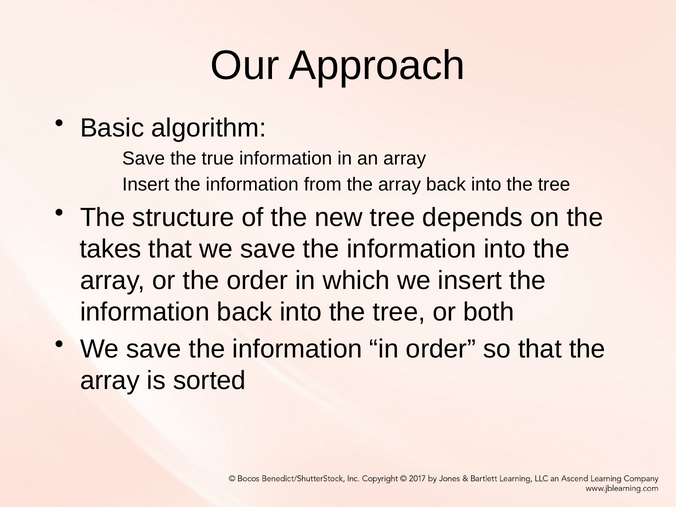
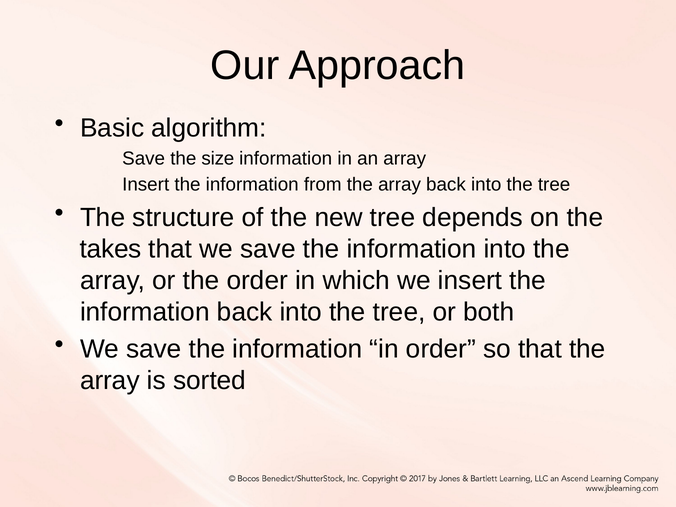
true: true -> size (218, 158)
